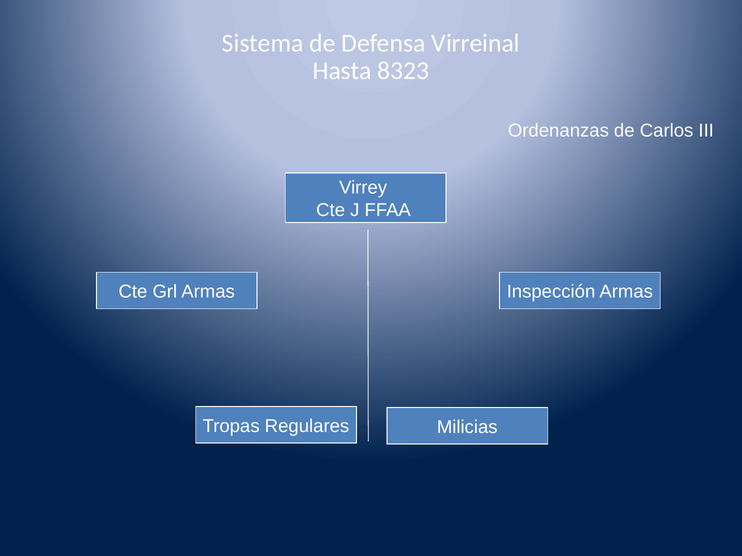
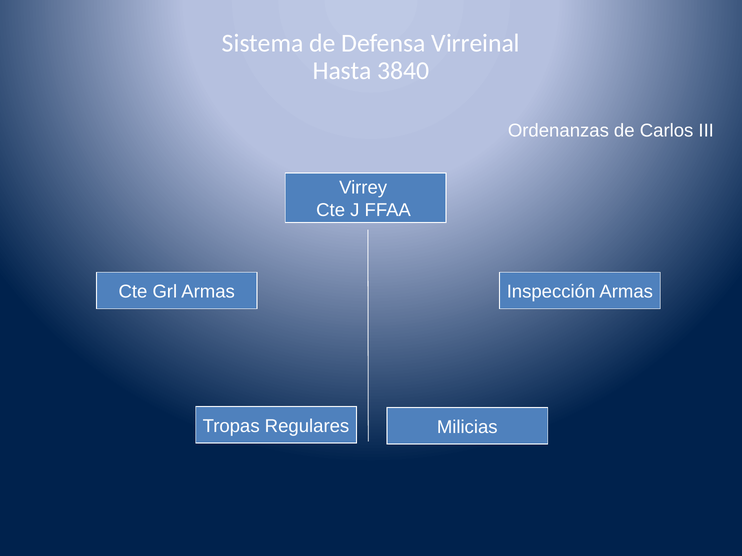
8323: 8323 -> 3840 (403, 71)
